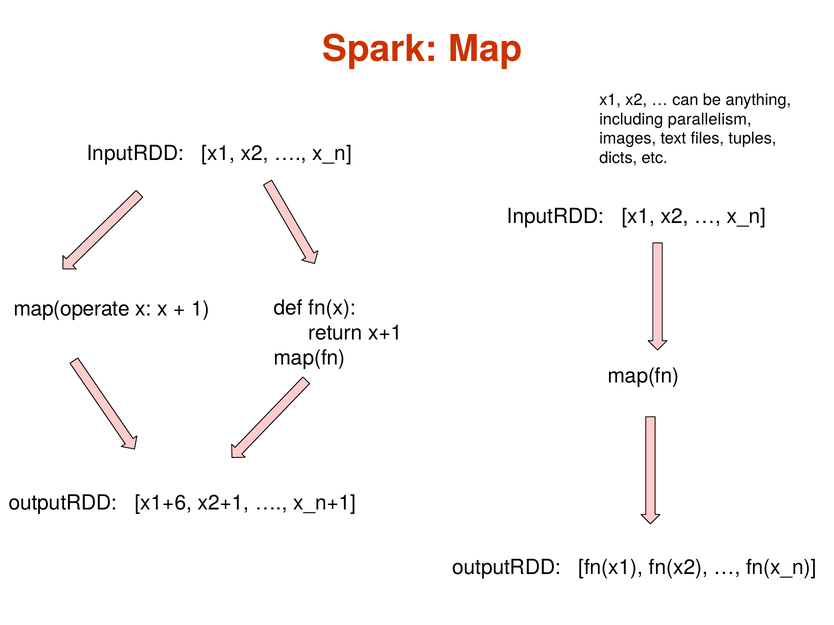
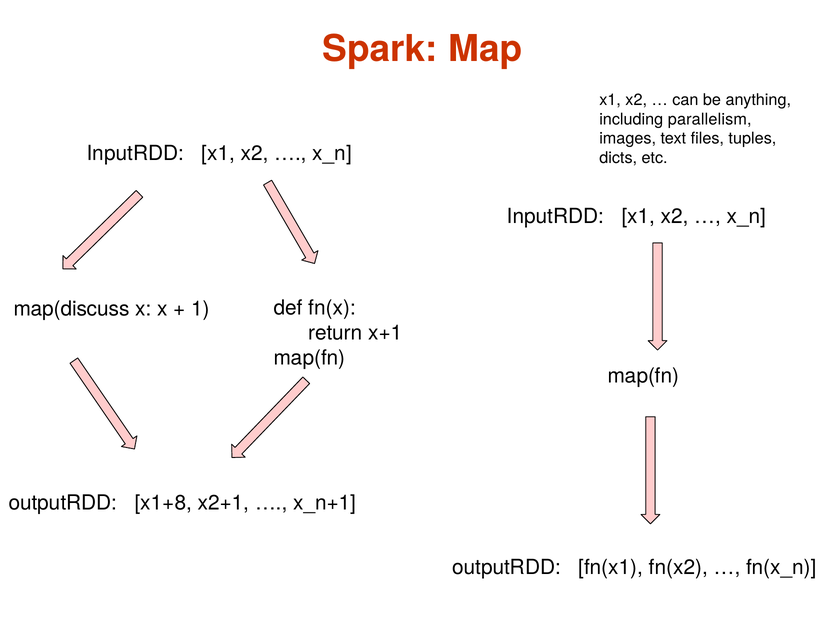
map(operate: map(operate -> map(discuss (72, 309)
x1+6: x1+6 -> x1+8 (163, 503)
